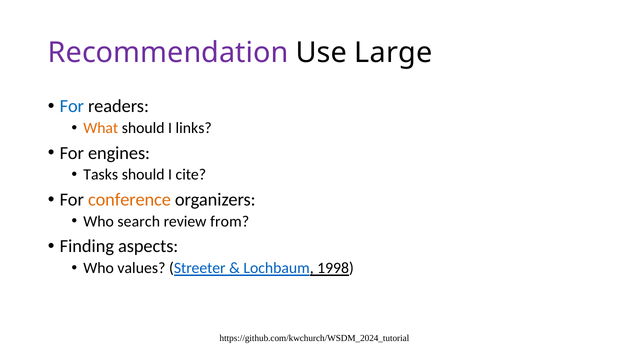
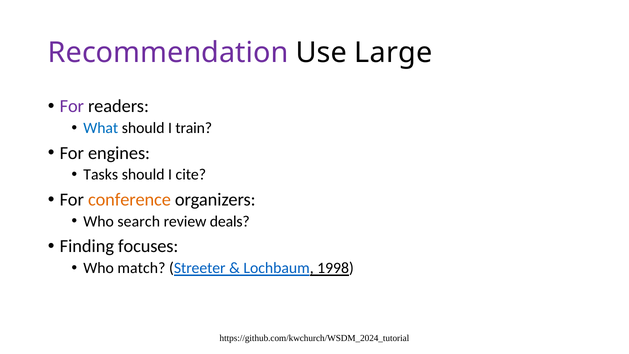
For colour: blue -> purple (72, 106)
What colour: orange -> blue (101, 128)
links: links -> train (194, 128)
from: from -> deals (230, 221)
aspects: aspects -> focuses (148, 246)
values: values -> match (141, 268)
